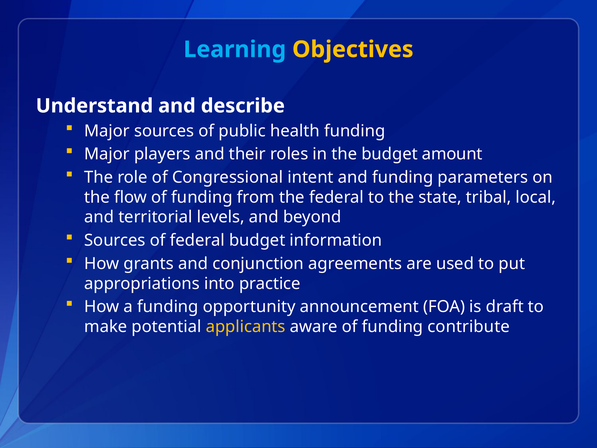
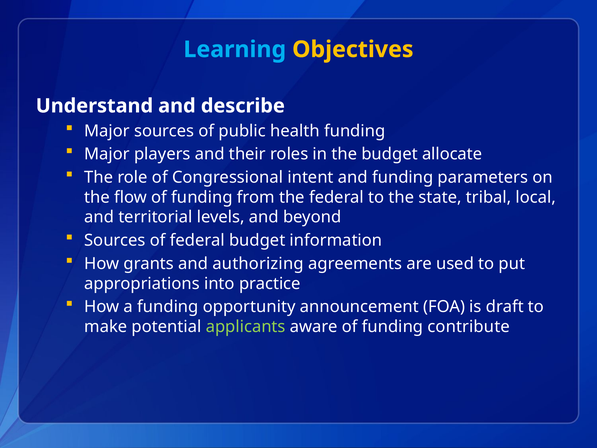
amount: amount -> allocate (452, 154)
conjunction: conjunction -> authorizing (258, 264)
applicants colour: yellow -> light green (246, 327)
